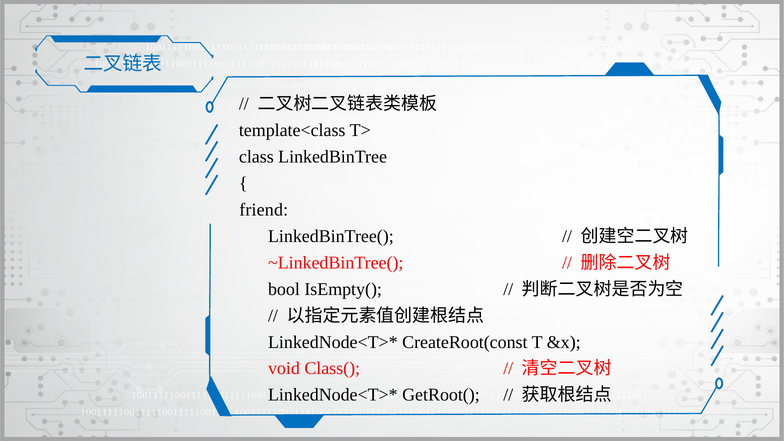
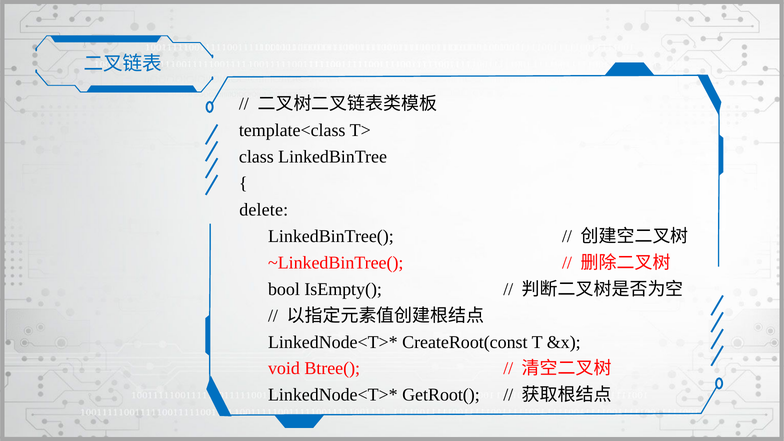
friend: friend -> delete (264, 210)
Class(: Class( -> Btree( (332, 369)
